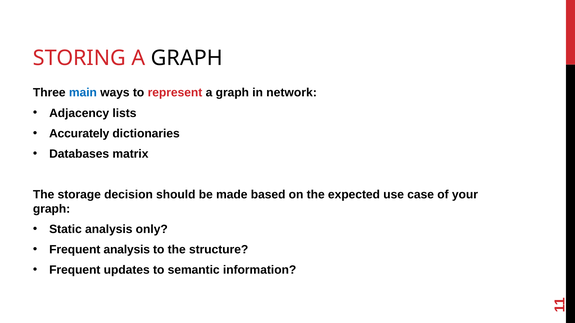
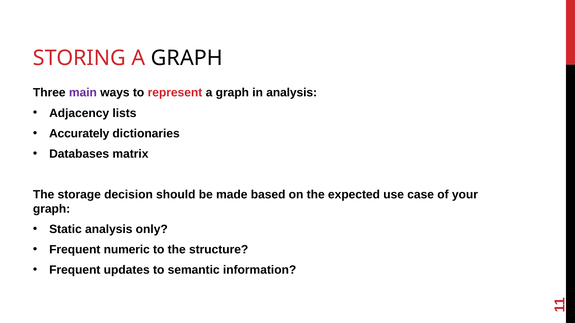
main colour: blue -> purple (83, 93)
in network: network -> analysis (292, 93)
Frequent analysis: analysis -> numeric (127, 250)
